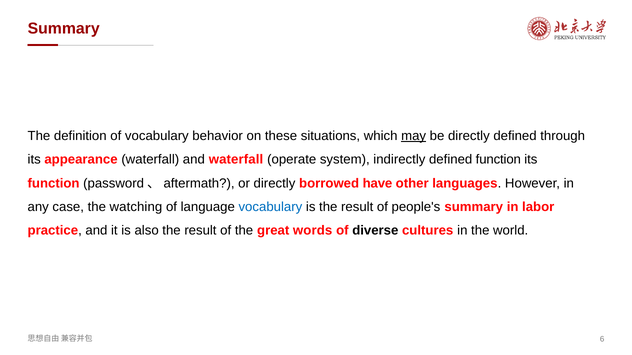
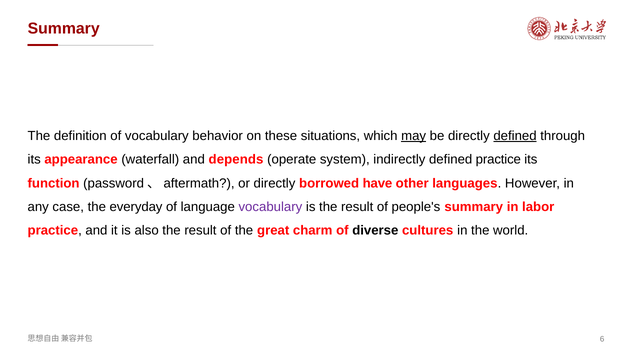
defined underline: none -> present (515, 136)
and waterfall: waterfall -> depends (236, 160)
defined function: function -> practice (498, 160)
watching: watching -> everyday (136, 207)
vocabulary colour: blue -> purple (270, 207)
words: words -> charm (313, 231)
